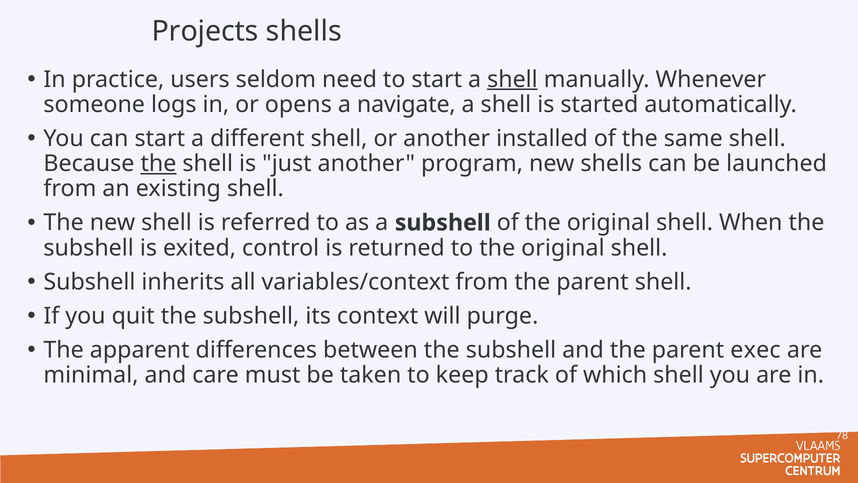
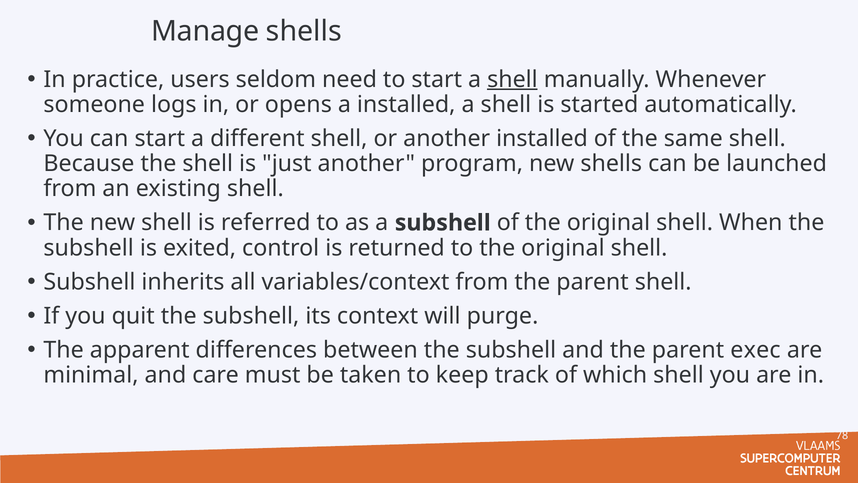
Projects: Projects -> Manage (205, 31)
a navigate: navigate -> installed (406, 104)
the underline: present -> none (158, 163)
